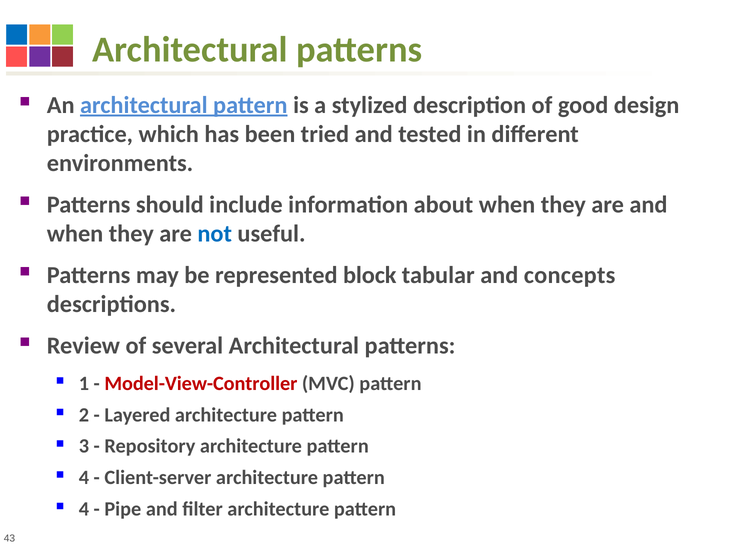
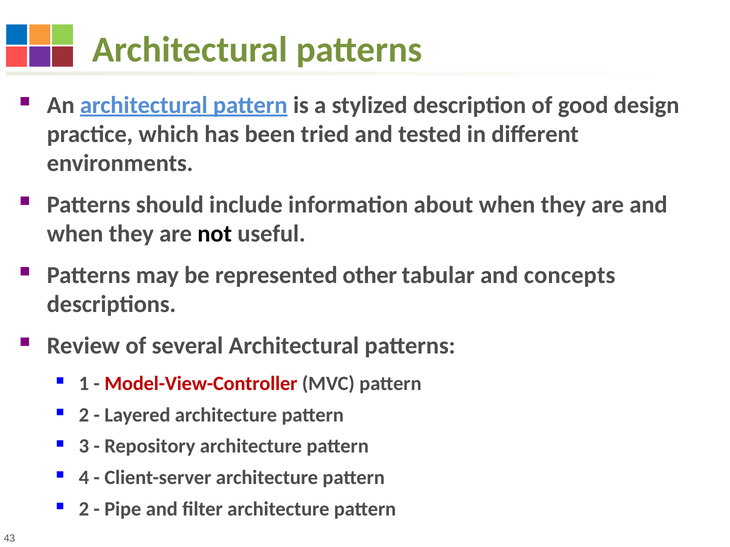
not colour: blue -> black (215, 234)
block: block -> other (370, 275)
4: 4 -> 2 (84, 510)
